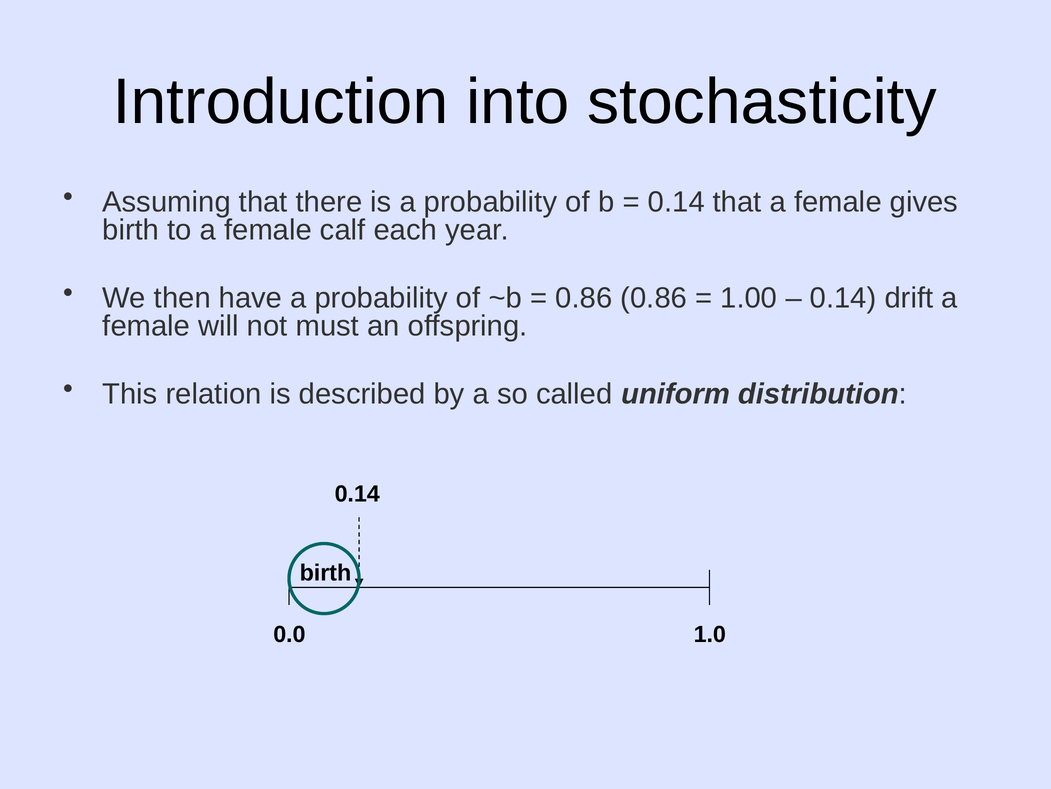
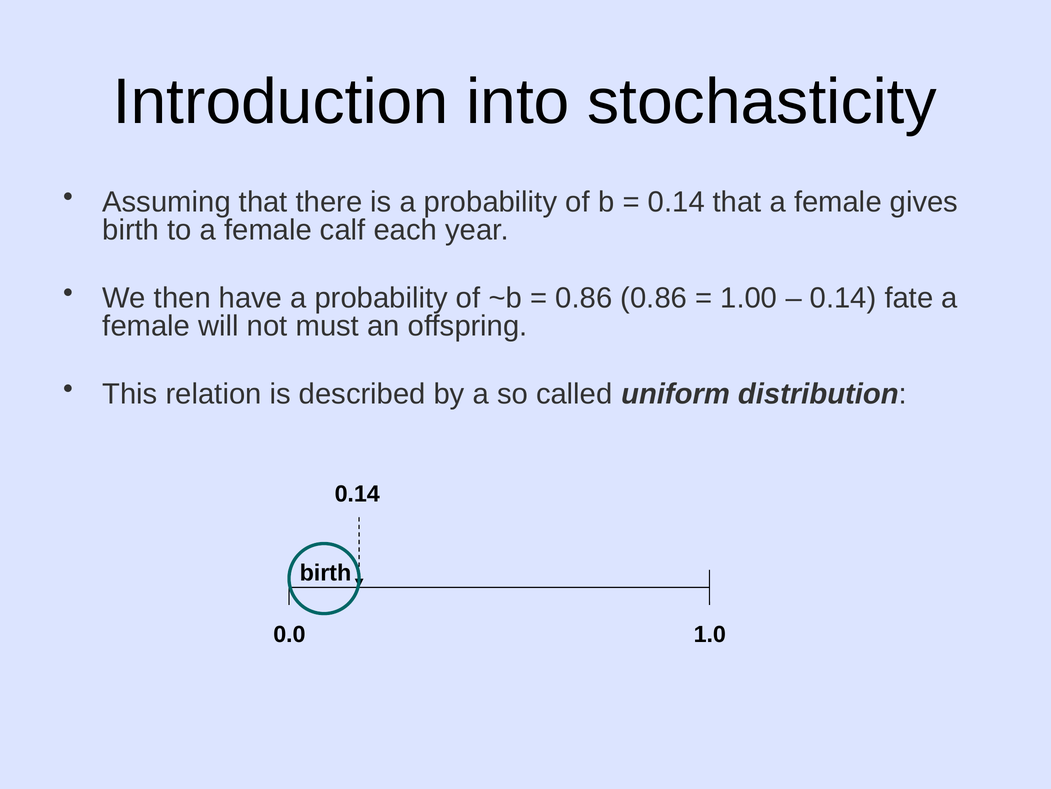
drift: drift -> fate (909, 298)
